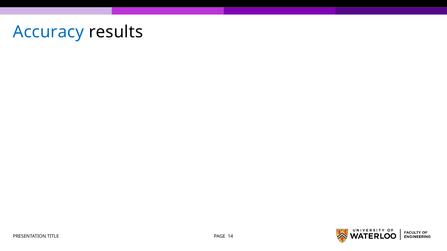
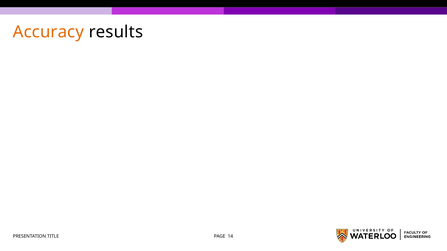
Accuracy colour: blue -> orange (48, 32)
